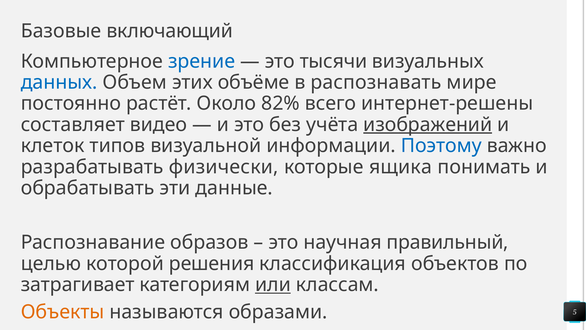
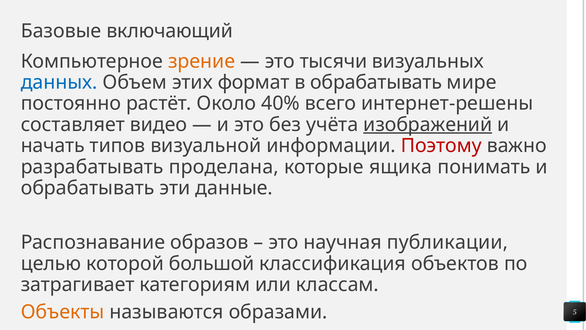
зрение colour: blue -> orange (202, 61)
объёме: объёме -> формат (254, 82)
в распознавать: распознавать -> обрабатывать (376, 82)
82%: 82% -> 40% (280, 103)
клеток: клеток -> начать (53, 146)
Поэтому colour: blue -> red (441, 146)
физически: физически -> проделана (224, 167)
правильный: правильный -> публикации (447, 242)
решения: решения -> большой (212, 263)
или underline: present -> none (273, 284)
